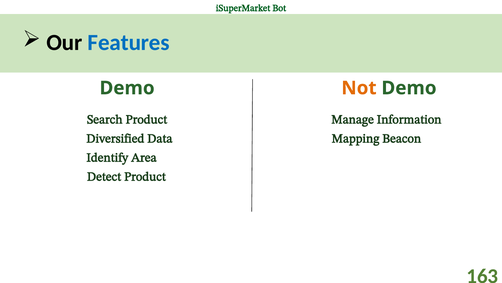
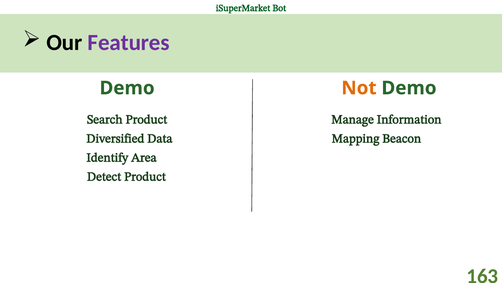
Features colour: blue -> purple (129, 43)
